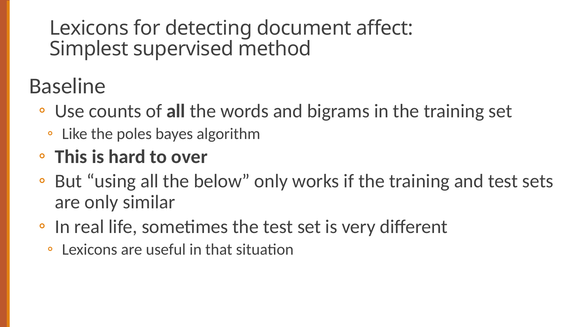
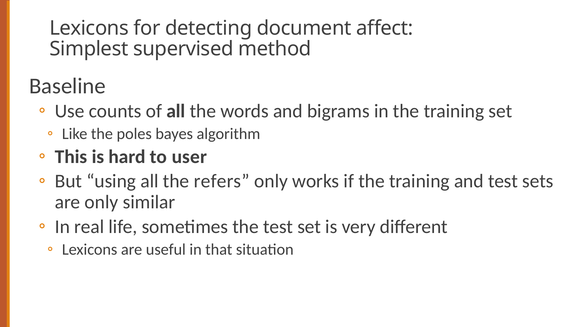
over: over -> user (189, 157)
below: below -> refers (222, 181)
